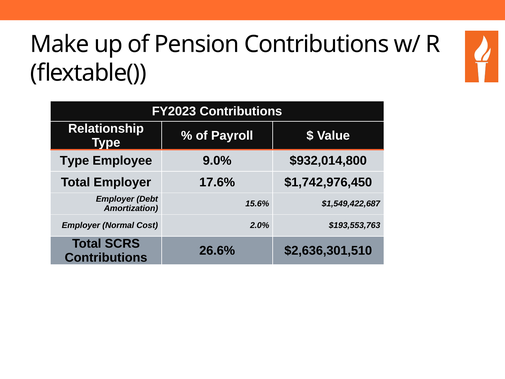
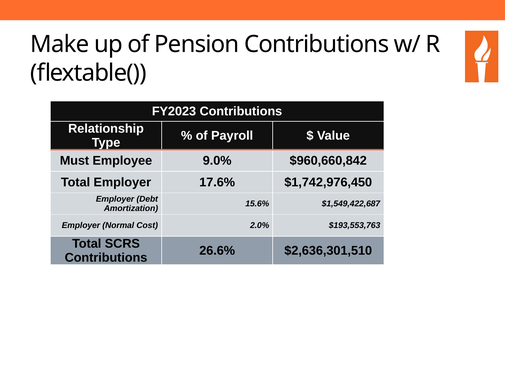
Type: Type -> Must (74, 161)
$932,014,800: $932,014,800 -> $960,660,842 (328, 161)
